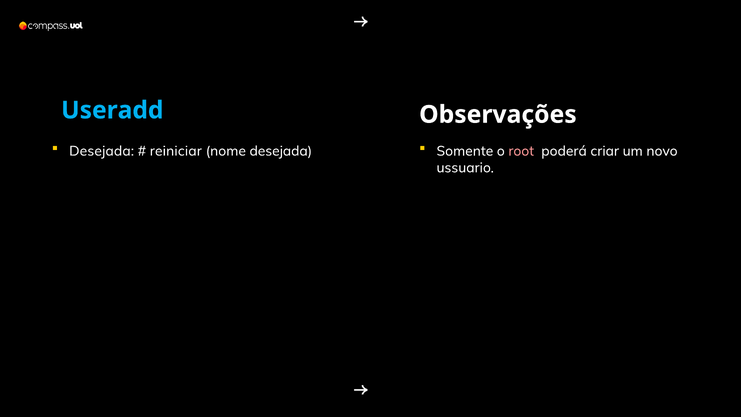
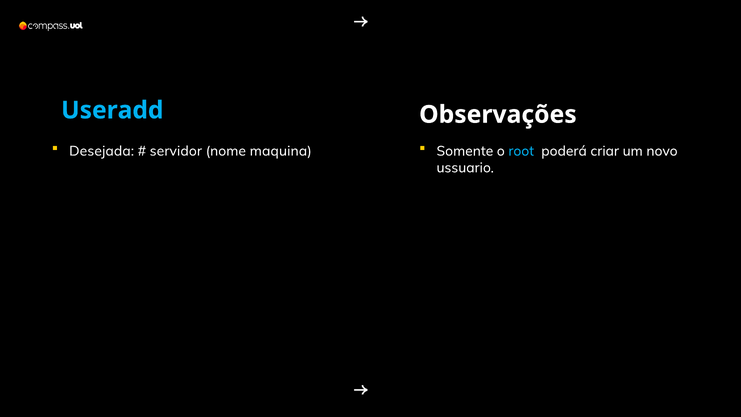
reiniciar: reiniciar -> servidor (176, 151)
nome desejada: desejada -> maquina (281, 151)
root colour: pink -> light blue (521, 151)
